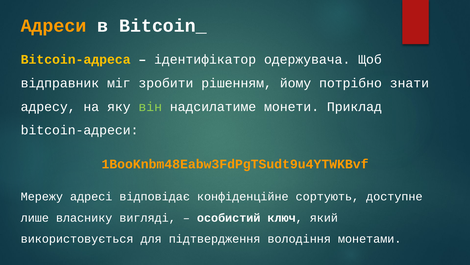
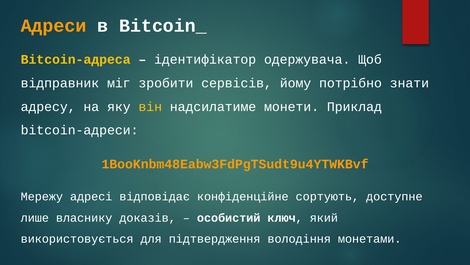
рішенням: рішенням -> сервісів (237, 83)
він colour: light green -> yellow (150, 106)
вигляді: вигляді -> доказів (148, 217)
